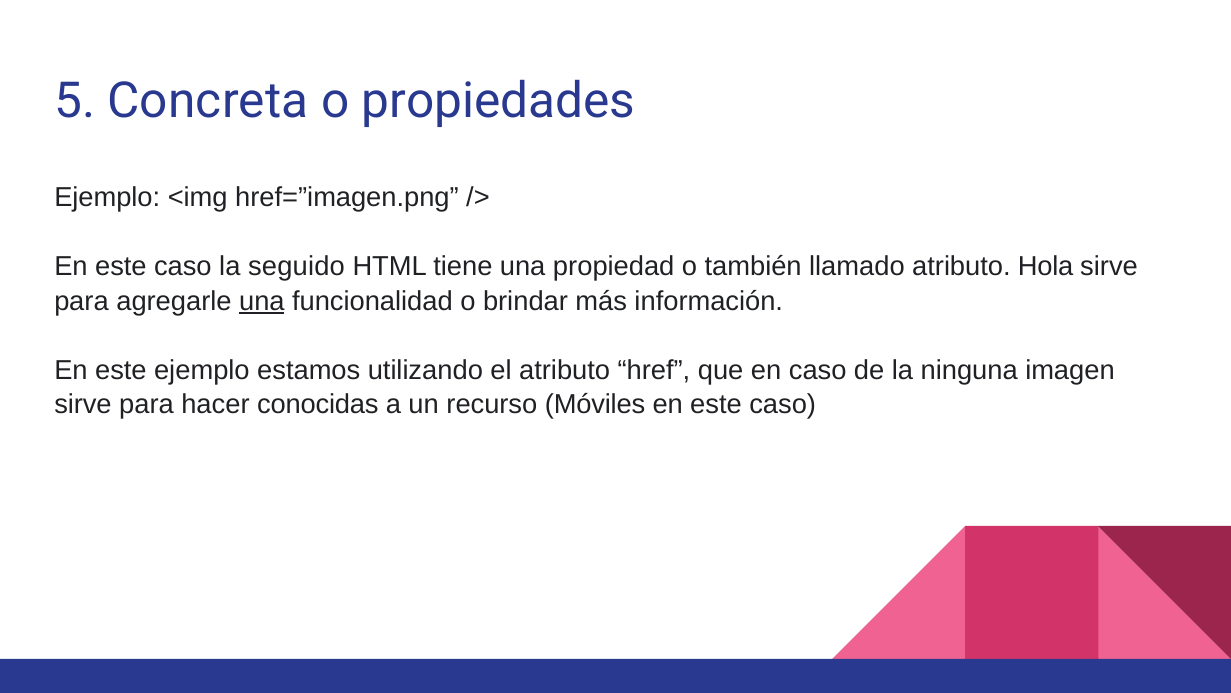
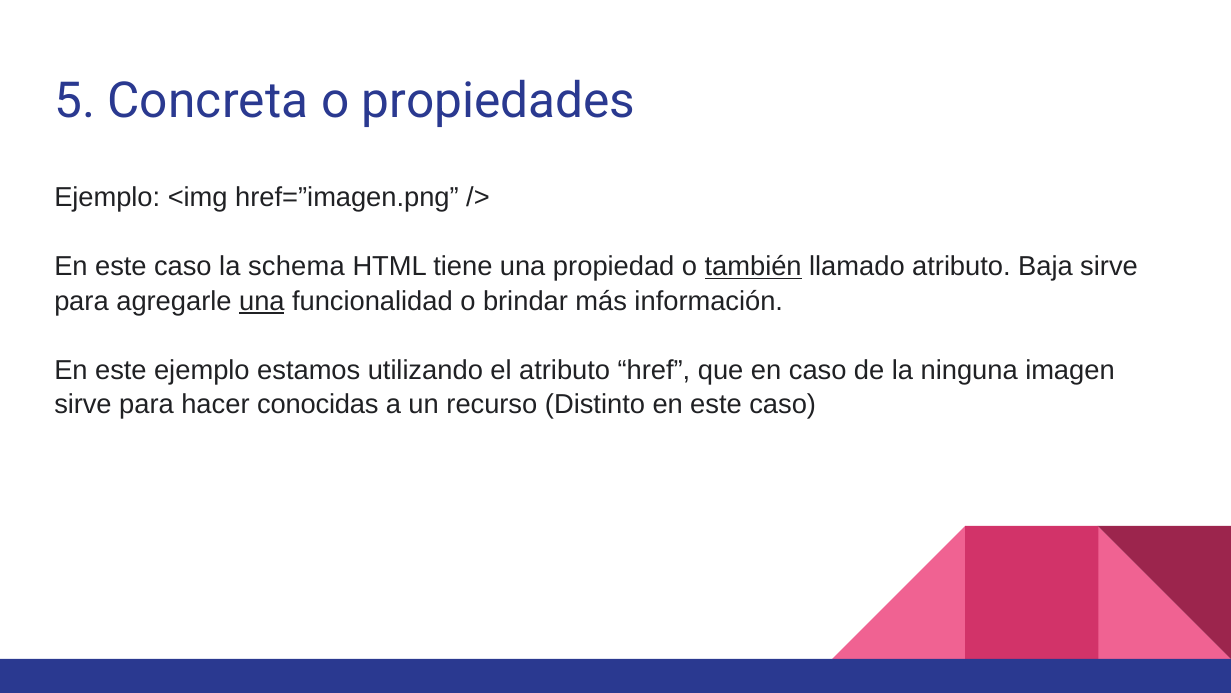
seguido: seguido -> schema (296, 267)
también underline: none -> present (753, 267)
Hola: Hola -> Baja (1045, 267)
Móviles: Móviles -> Distinto (595, 404)
